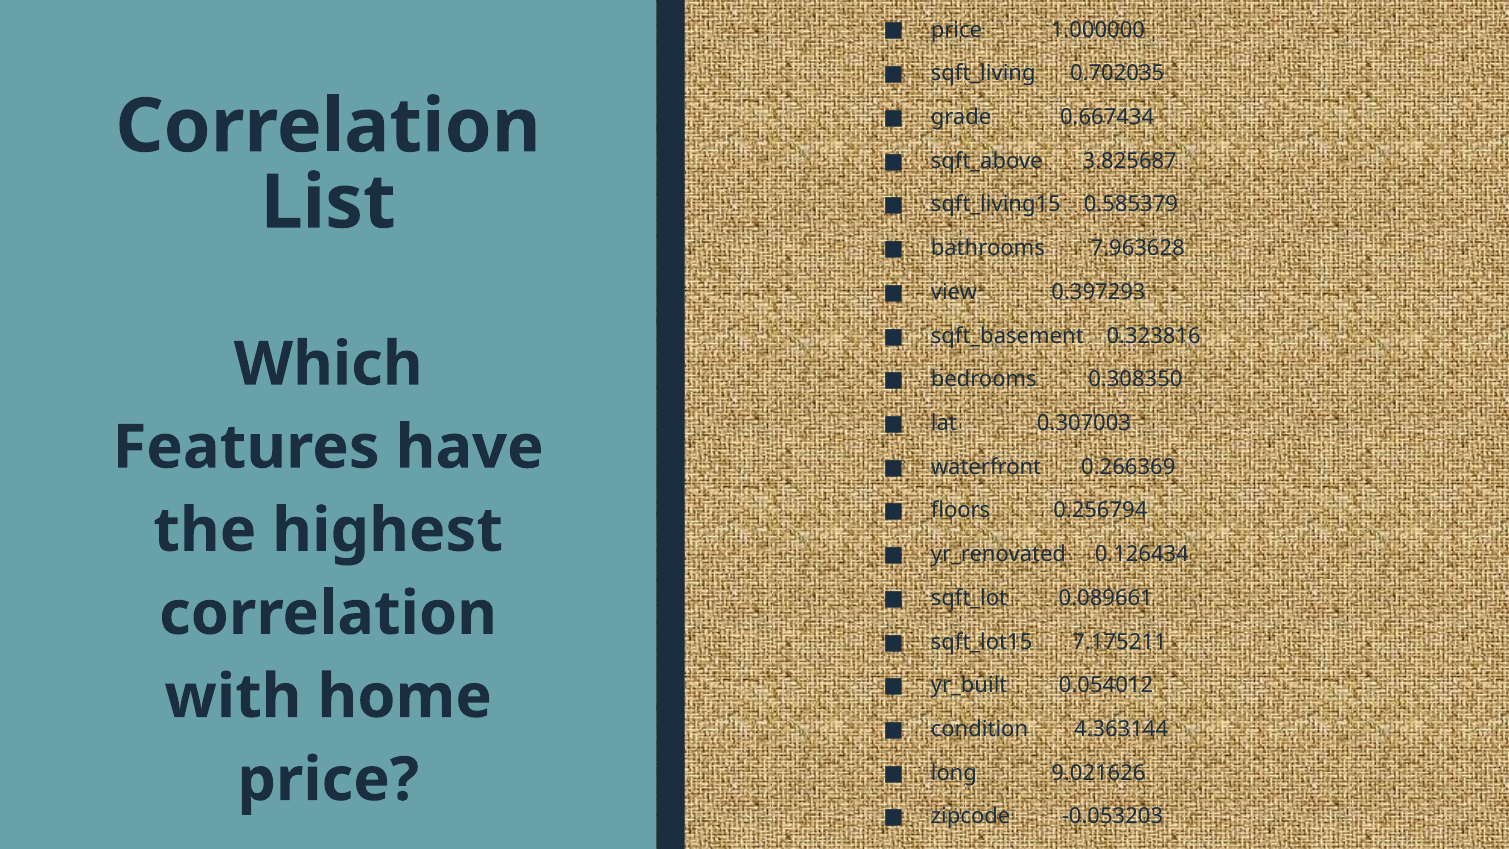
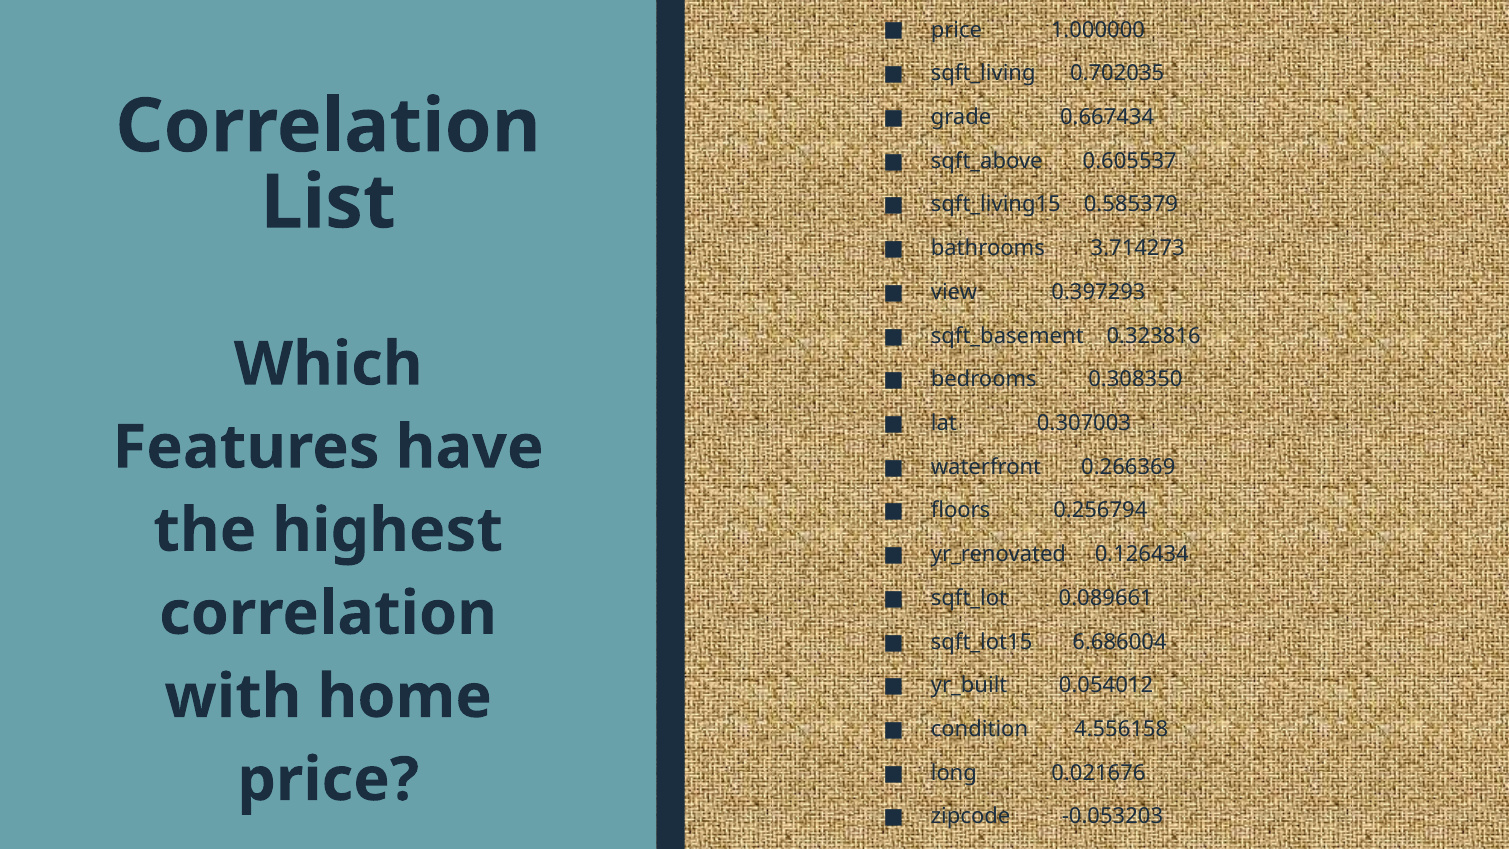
3.825687: 3.825687 -> 0.605537 (1130, 161)
7.963628: 7.963628 -> 3.714273 (1138, 248)
7.175211: 7.175211 -> 6.686004 (1120, 642)
4.363144: 4.363144 -> 4.556158 (1121, 729)
9.021626: 9.021626 -> 0.021676 (1098, 773)
